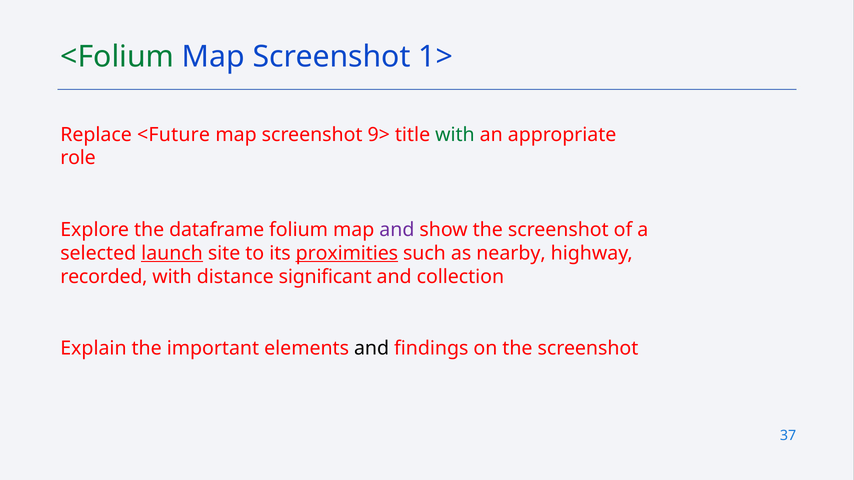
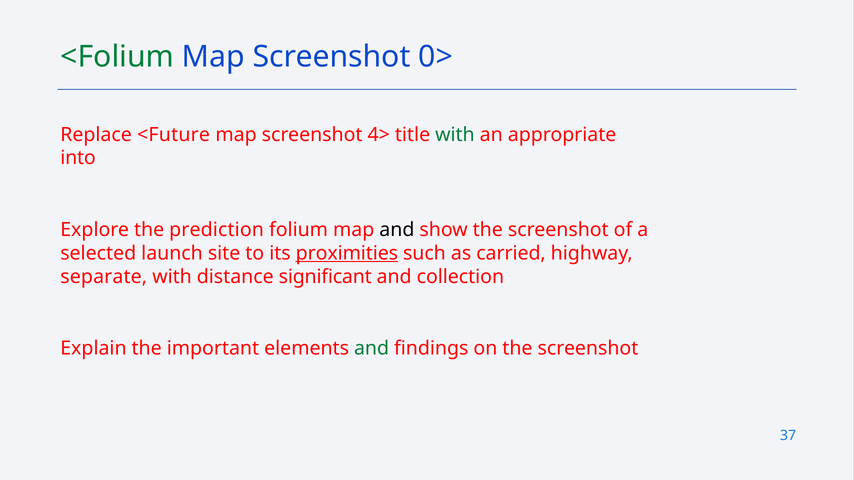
1>: 1> -> 0> (436, 57)
9>: 9> -> 4> (379, 135)
role: role -> into (78, 158)
dataframe: dataframe -> prediction (217, 230)
and colour: purple -> black (397, 230)
launch underline: present -> none (172, 253)
nearby: nearby -> carried (511, 253)
recorded: recorded -> separate (104, 277)
and colour: black -> green (372, 349)
